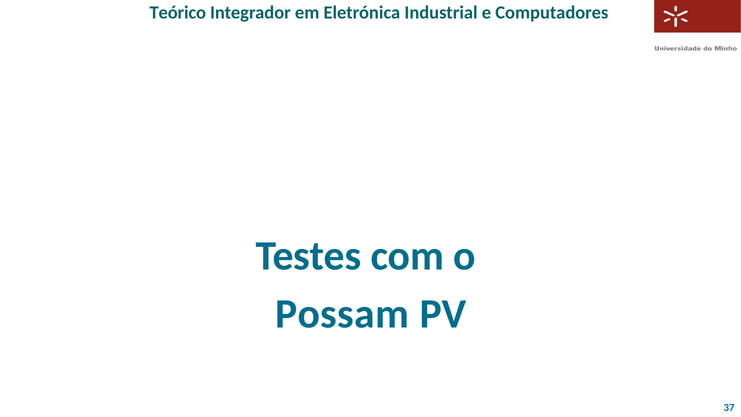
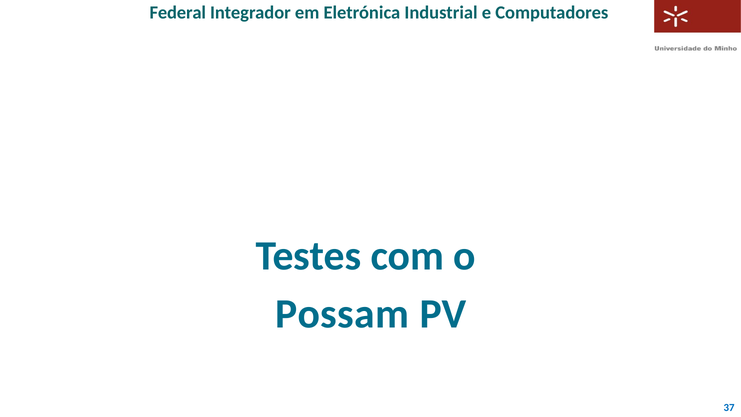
Teórico: Teórico -> Federal (178, 13)
